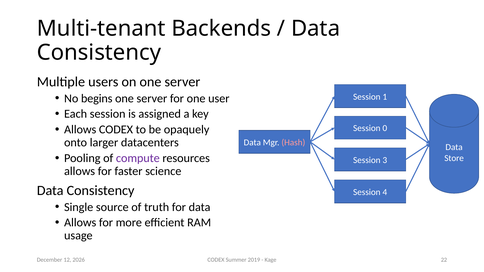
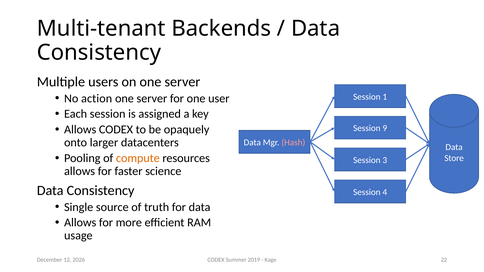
begins: begins -> action (97, 99)
0: 0 -> 9 (385, 128)
compute colour: purple -> orange (138, 158)
